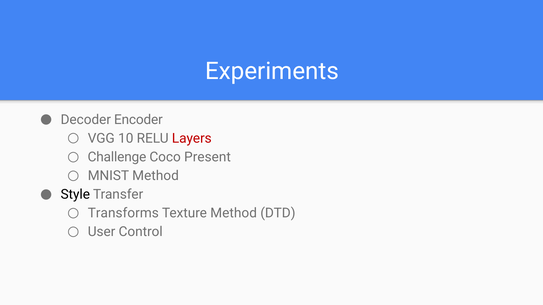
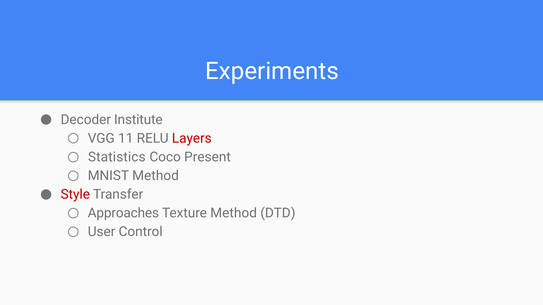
Encoder: Encoder -> Institute (138, 120)
10: 10 -> 11 (126, 138)
Challenge: Challenge -> Statistics (117, 157)
Style colour: black -> red (75, 195)
Transforms: Transforms -> Approaches (123, 213)
